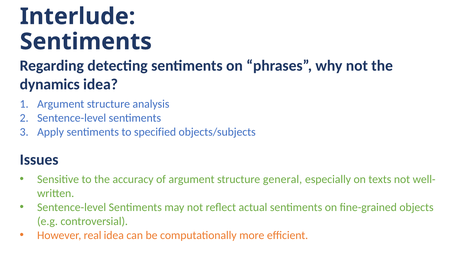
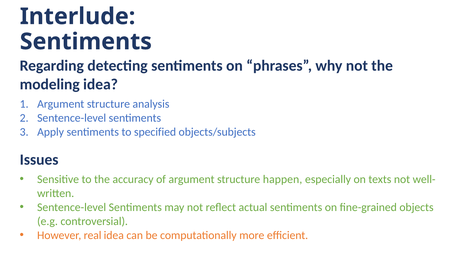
dynamics: dynamics -> modeling (50, 84)
general: general -> happen (283, 179)
